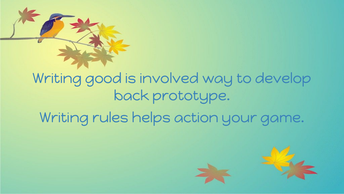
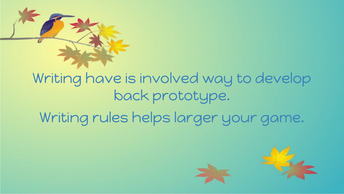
good: good -> have (103, 78)
action: action -> larger (196, 117)
